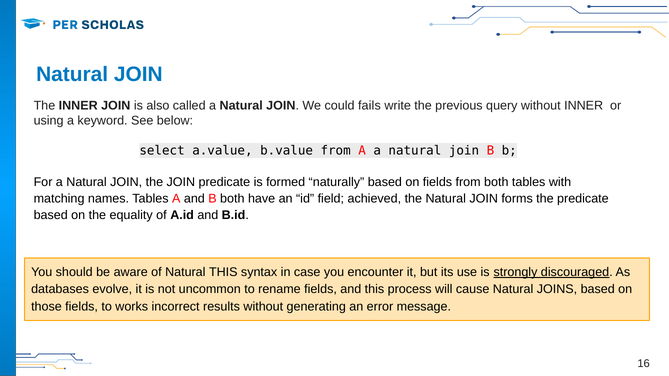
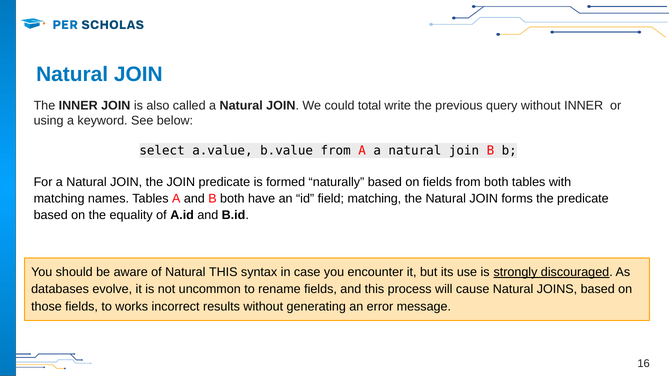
fails: fails -> total (370, 106)
field achieved: achieved -> matching (374, 199)
